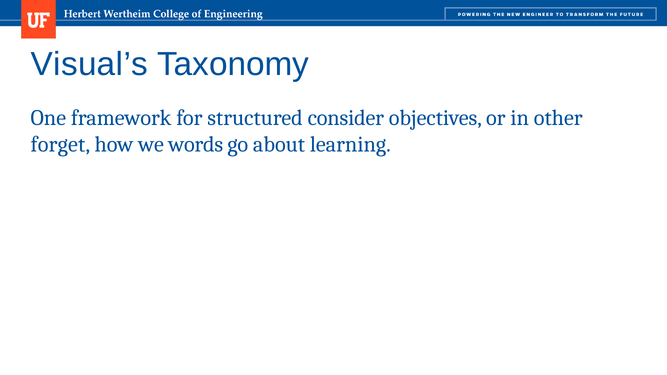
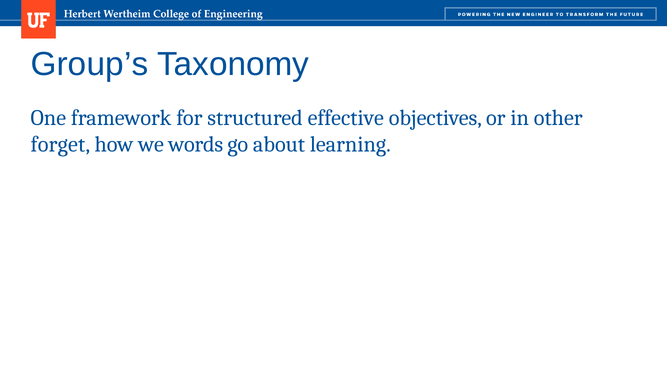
Visual’s: Visual’s -> Group’s (89, 64)
consider: consider -> effective (346, 118)
